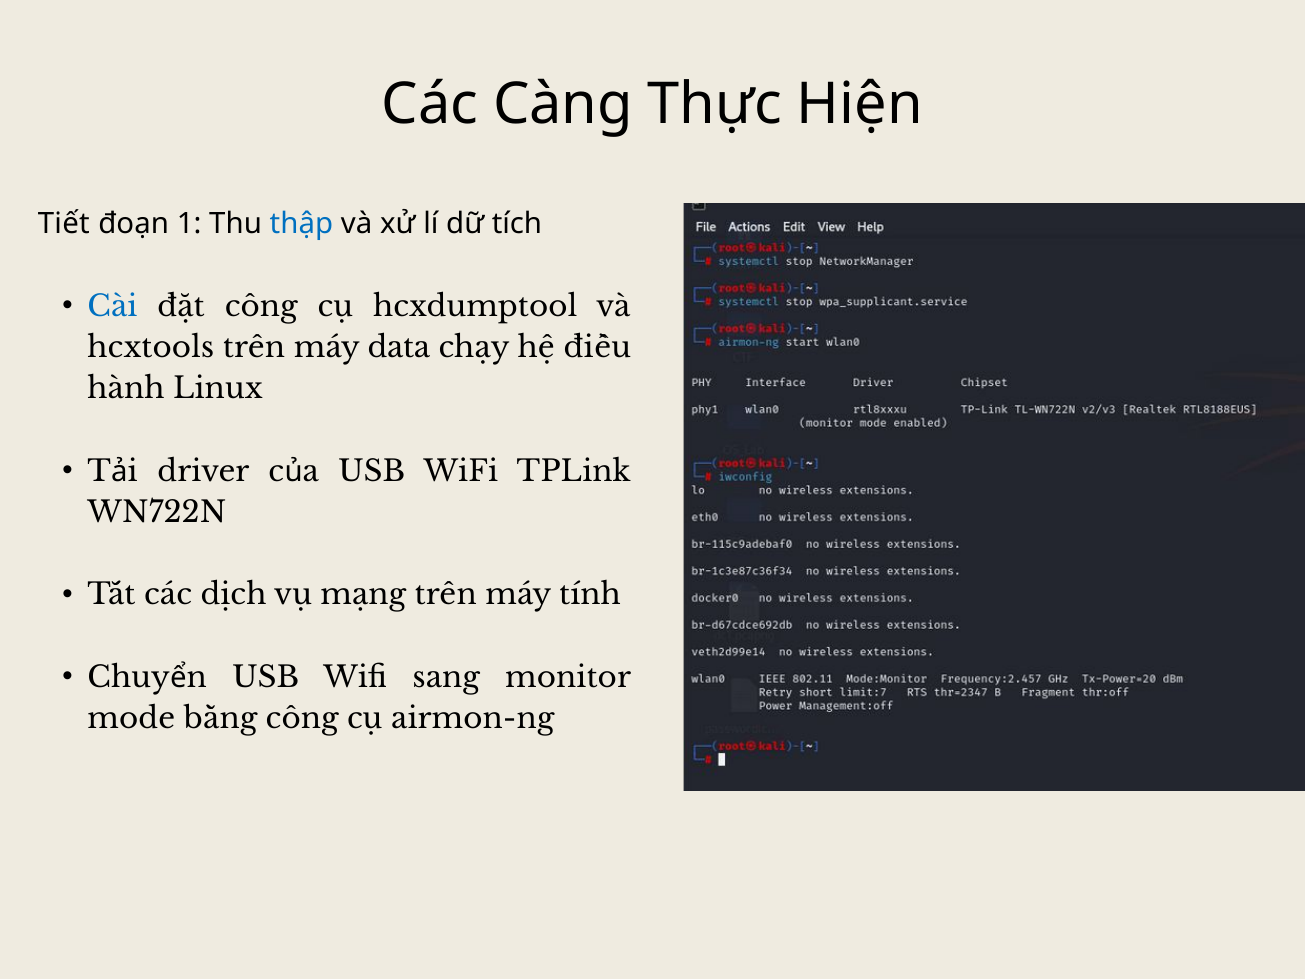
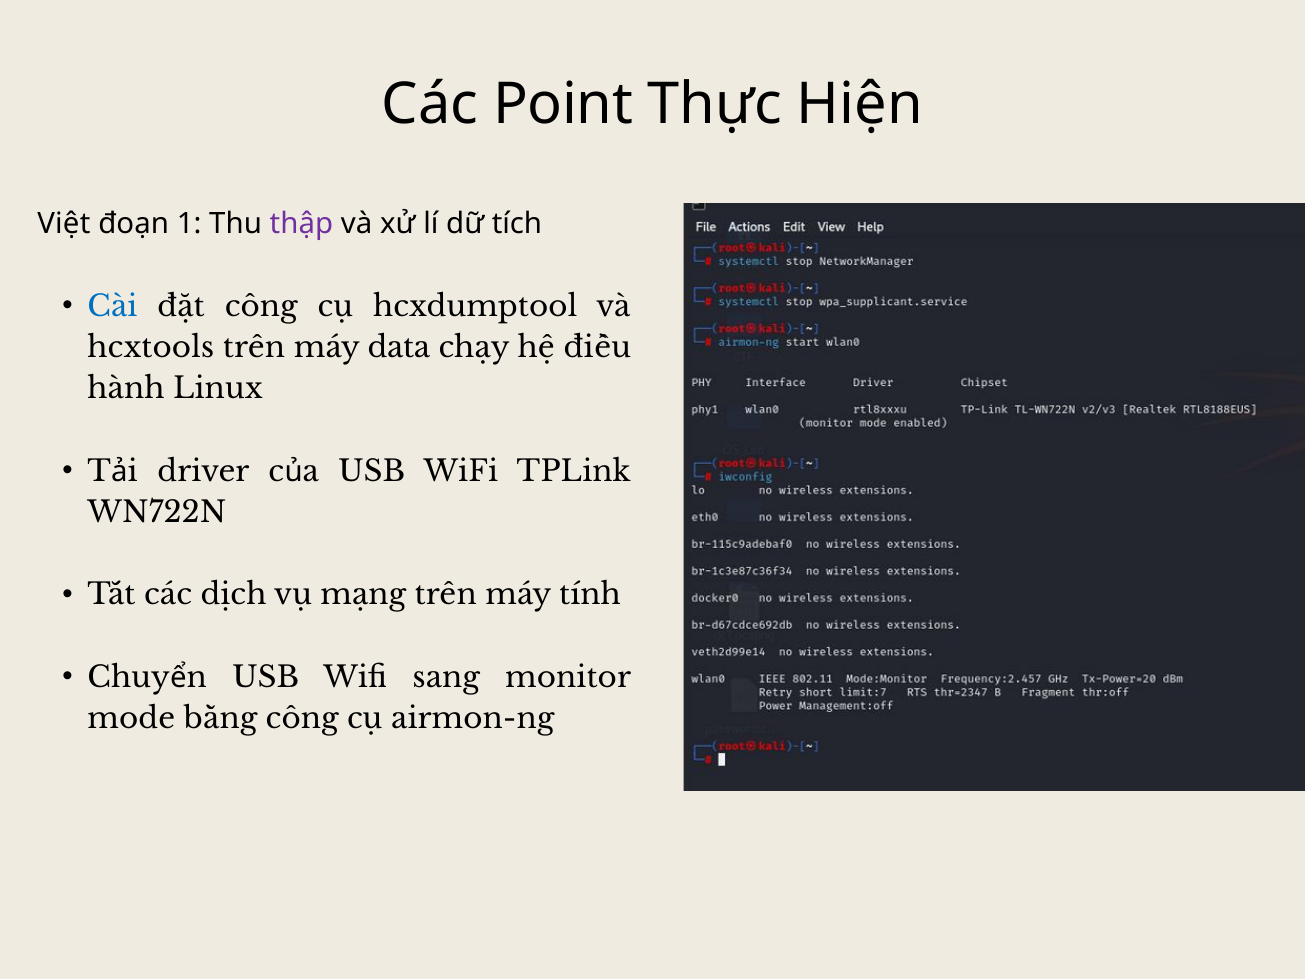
Càng: Càng -> Point (563, 105)
Tiết: Tiết -> Việt (64, 224)
thập colour: blue -> purple (301, 224)
